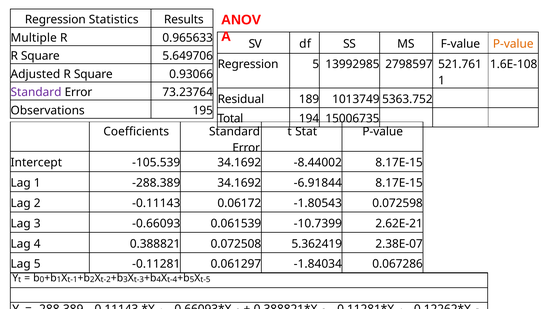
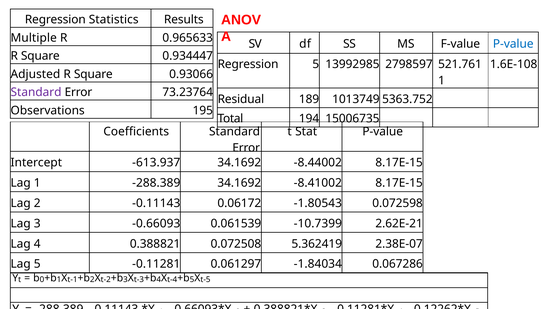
P-value colour: orange -> blue (513, 44)
5.649706: 5.649706 -> 0.934447 (188, 56)
-105.539: -105.539 -> -613.937 (156, 163)
-6.91844: -6.91844 -> -8.41002 (318, 183)
